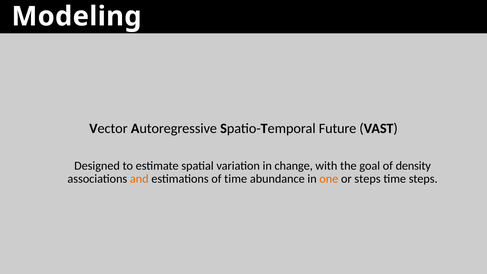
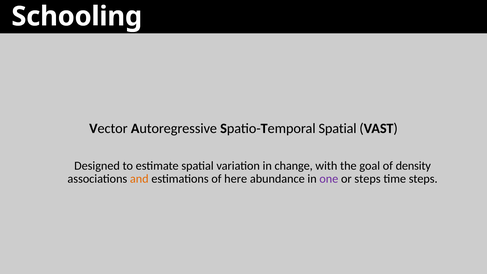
Modeling: Modeling -> Schooling (77, 16)
Spatio-Temporal Future: Future -> Spatial (338, 128)
of time: time -> here (236, 179)
one colour: orange -> purple (329, 179)
